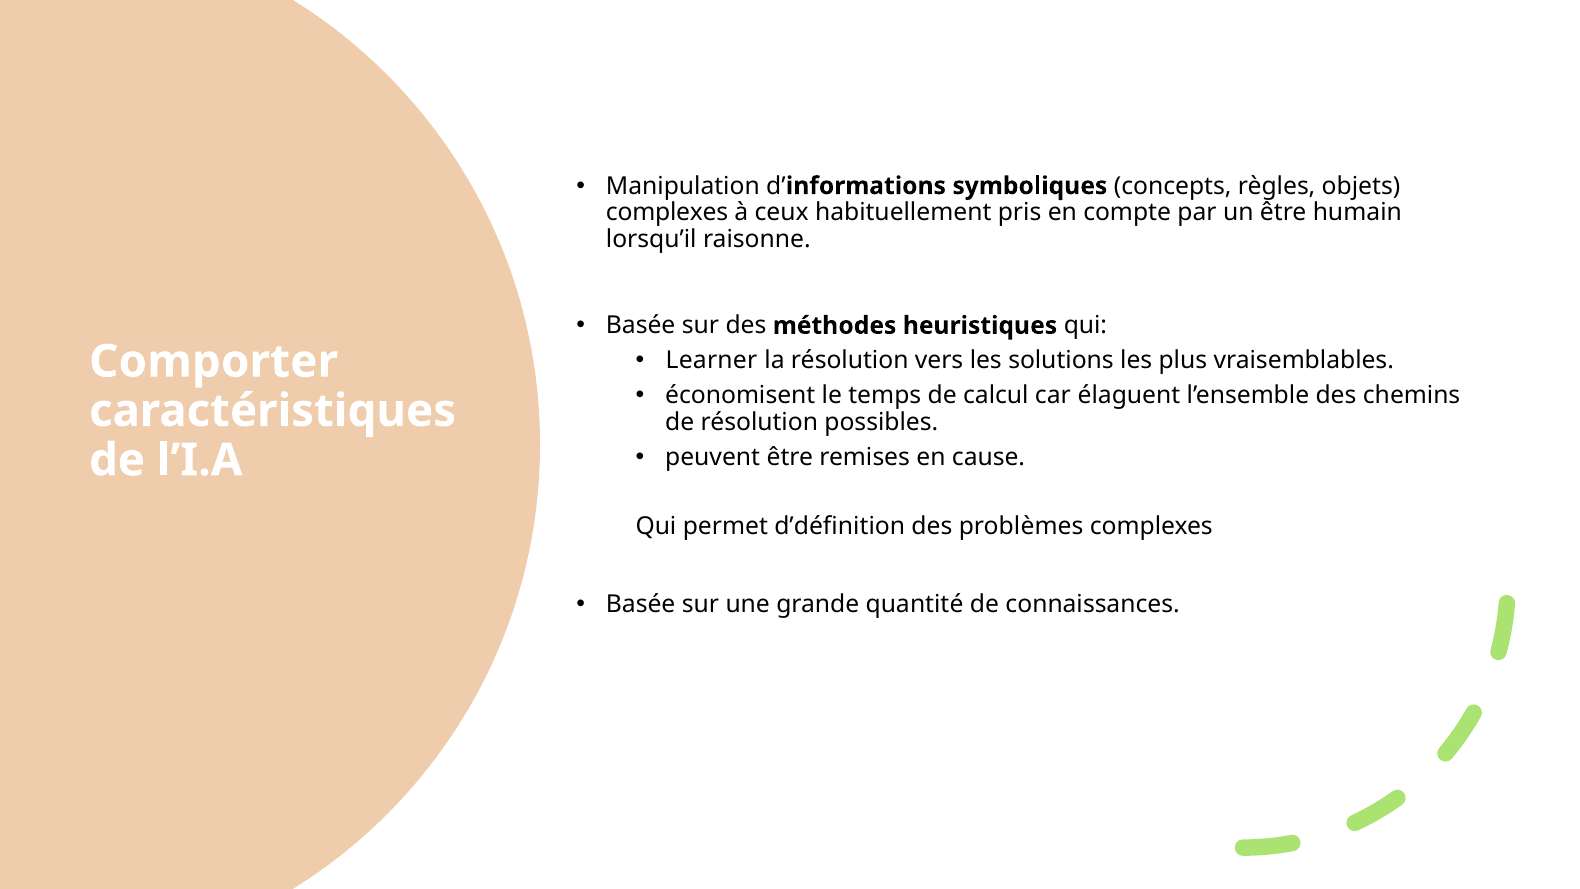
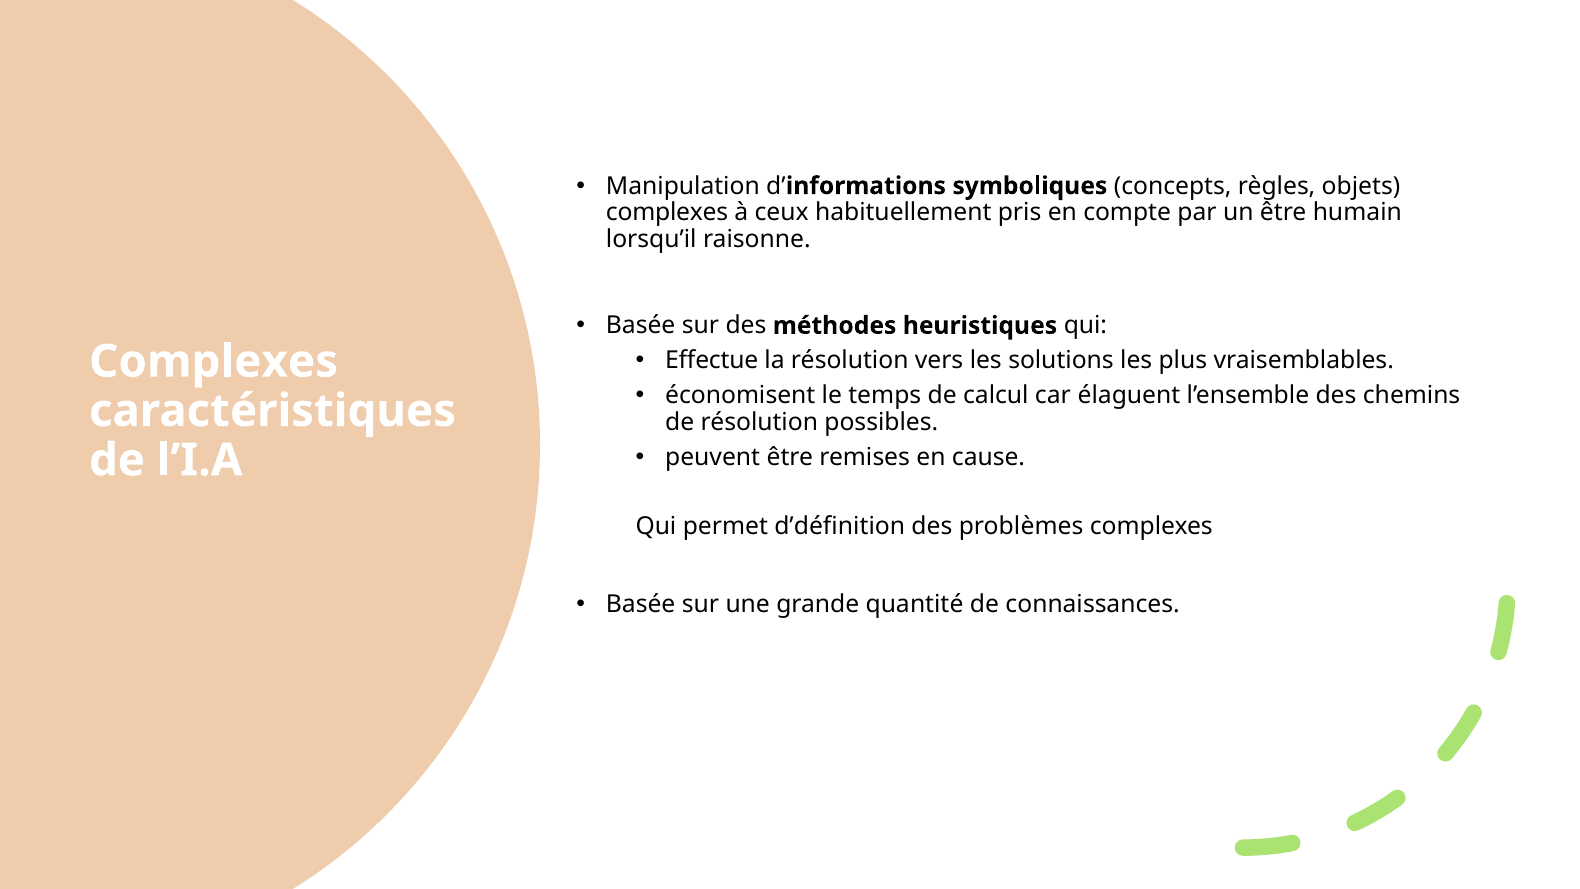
Learner: Learner -> Effectue (712, 360)
Comporter: Comporter -> Complexes (214, 361)
